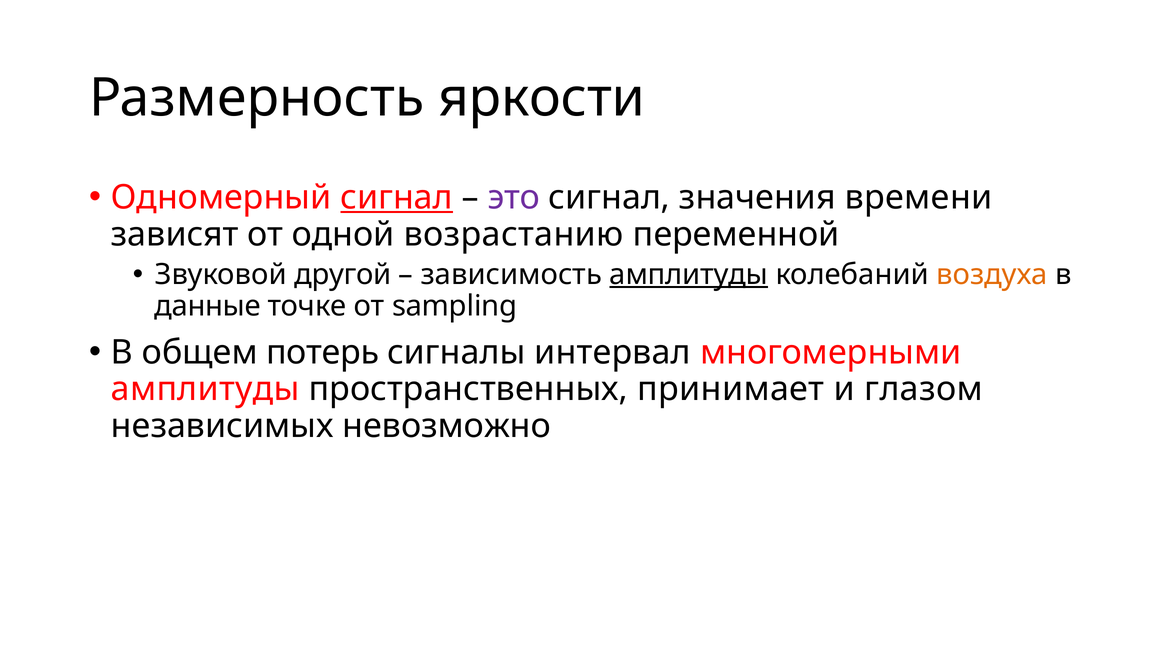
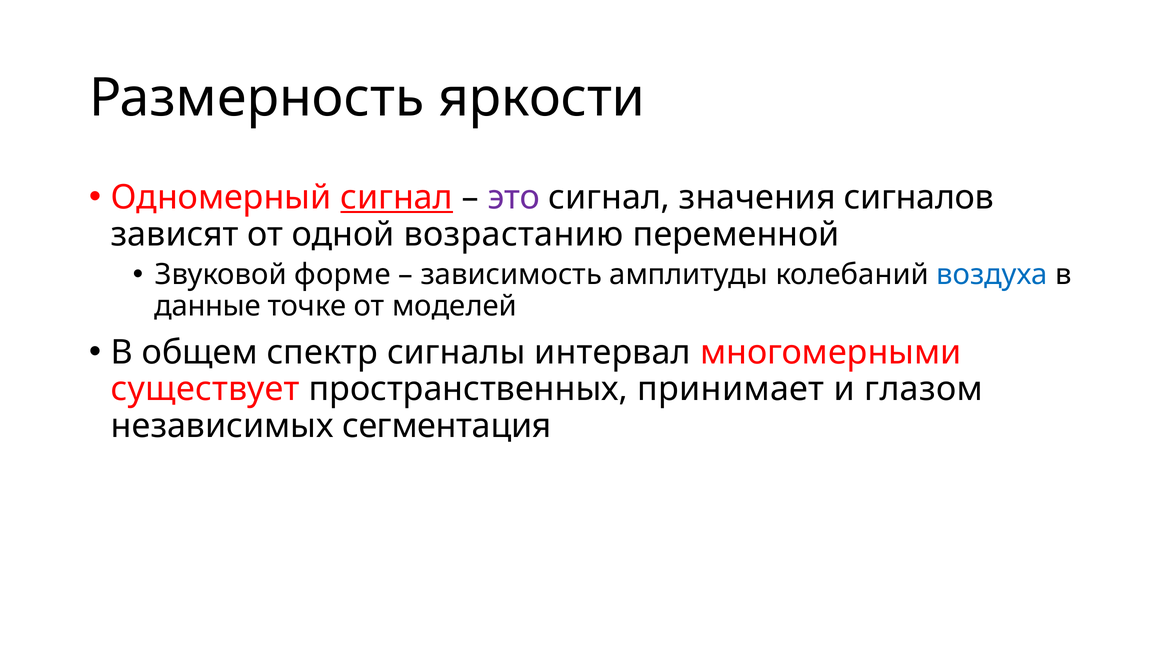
времени: времени -> сигналов (919, 197)
другой: другой -> форме (342, 275)
амплитуды underline: present -> none (689, 275)
воздуха colour: orange -> blue (992, 275)
sampling: sampling -> моделей (454, 306)
потерь: потерь -> спектр (322, 352)
амплитуды: амплитуды -> существует (205, 389)
невозможно: невозможно -> сегментация (447, 426)
